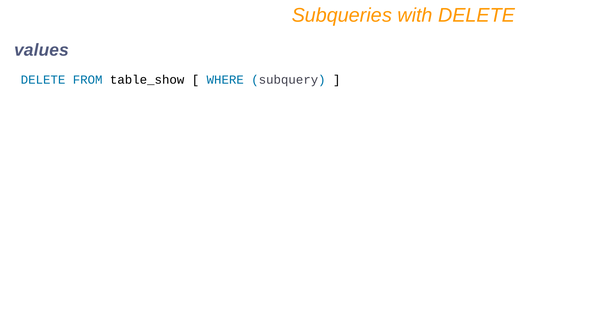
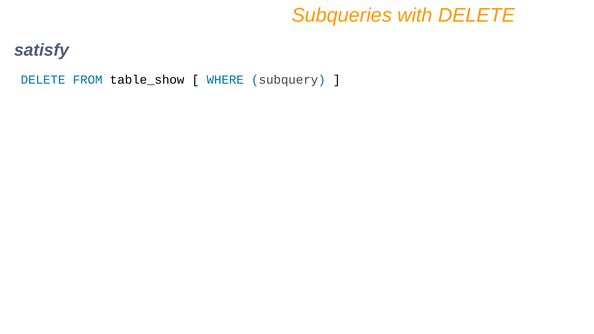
values: values -> satisfy (42, 50)
